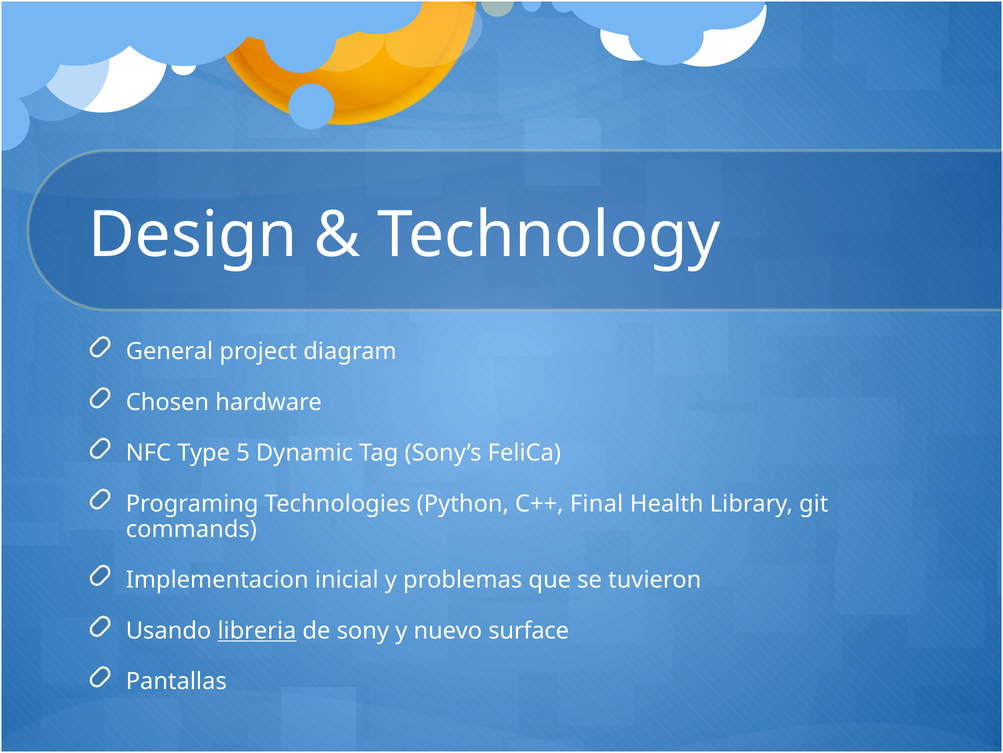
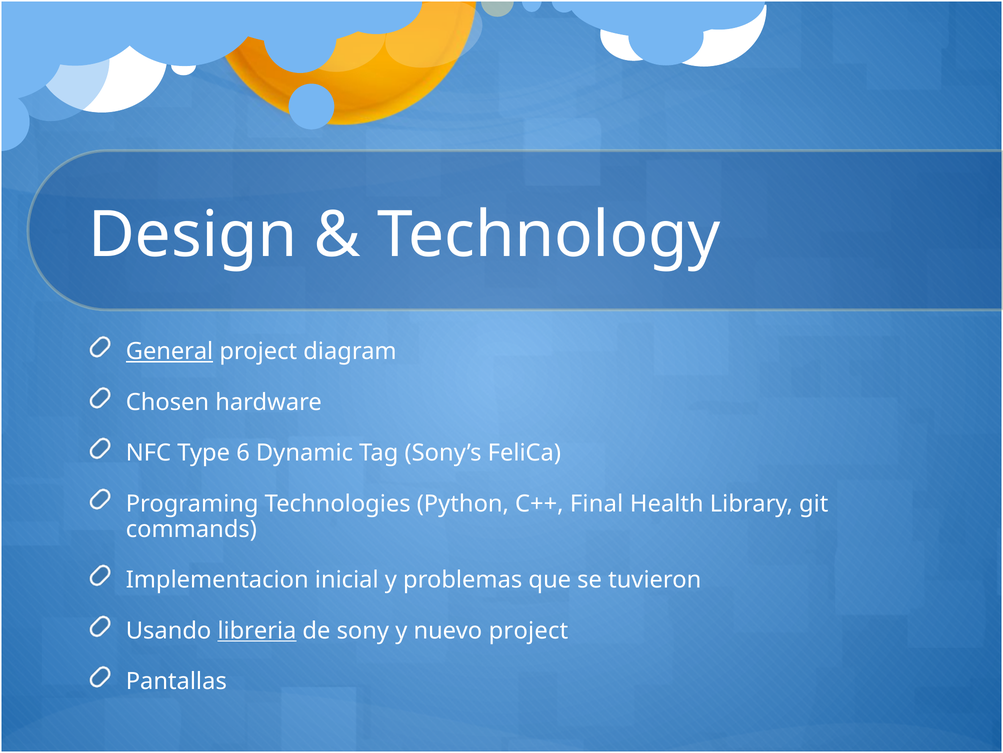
General underline: none -> present (170, 351)
5: 5 -> 6 (243, 453)
nuevo surface: surface -> project (528, 630)
